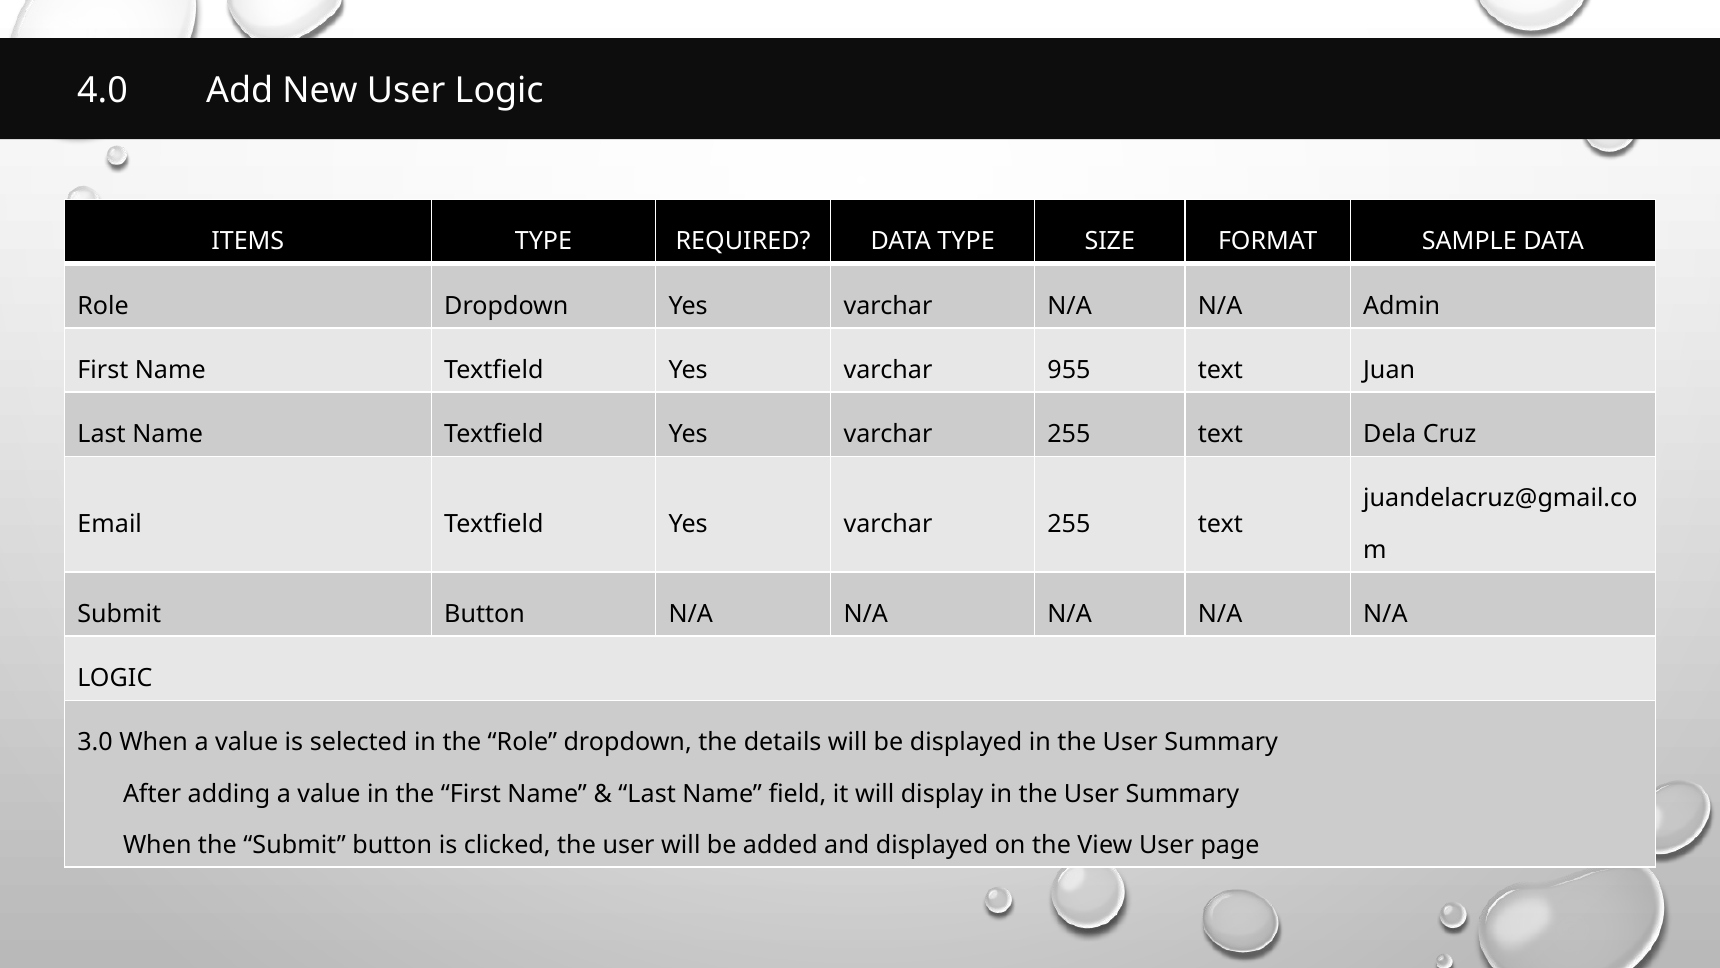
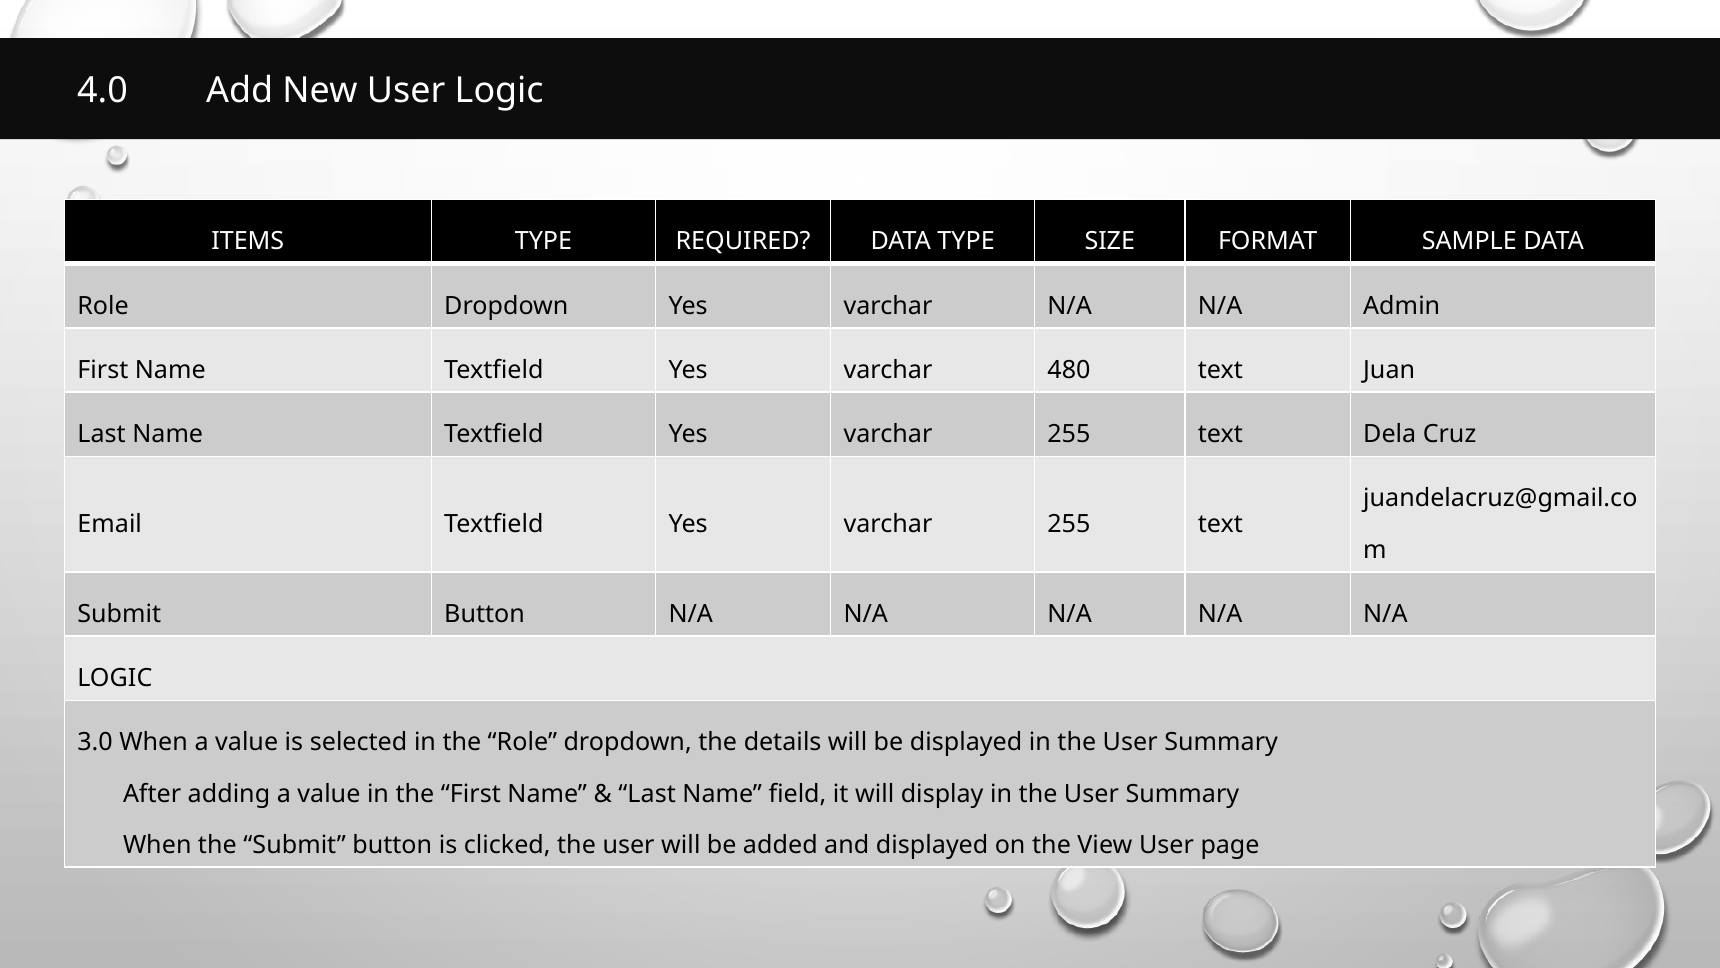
955: 955 -> 480 (1069, 370)
